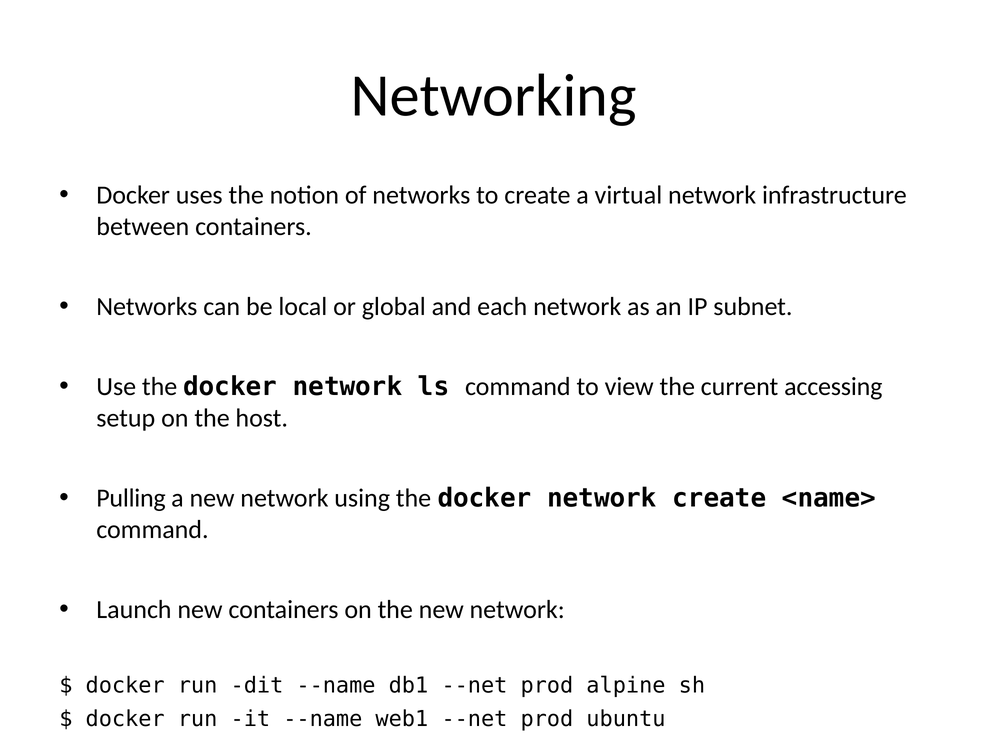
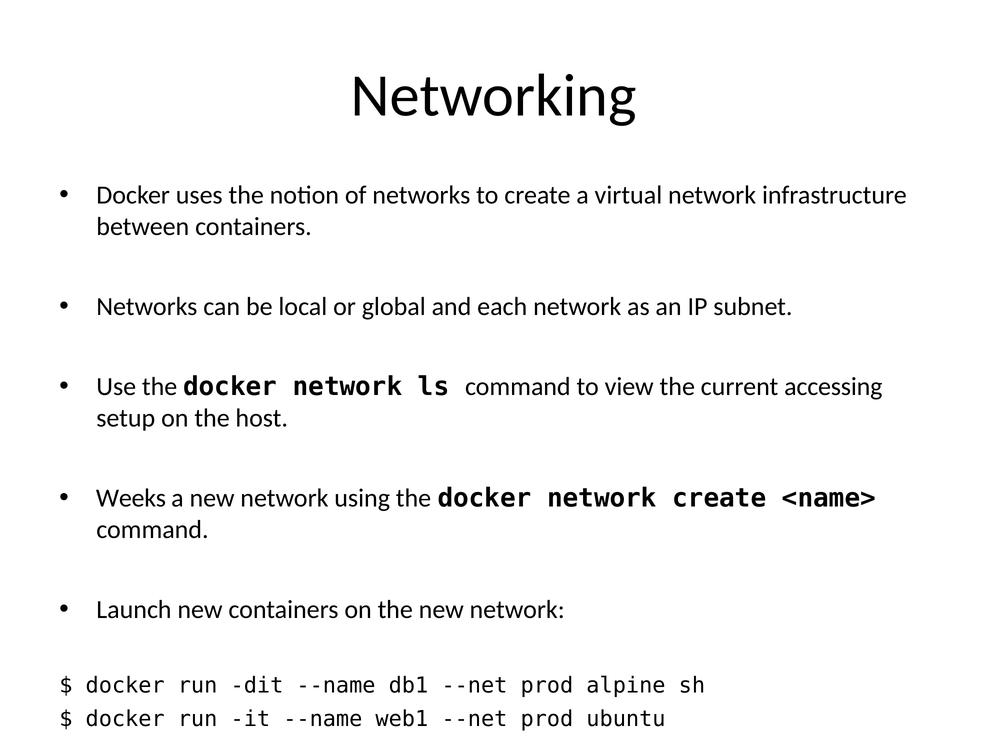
Pulling: Pulling -> Weeks (131, 498)
